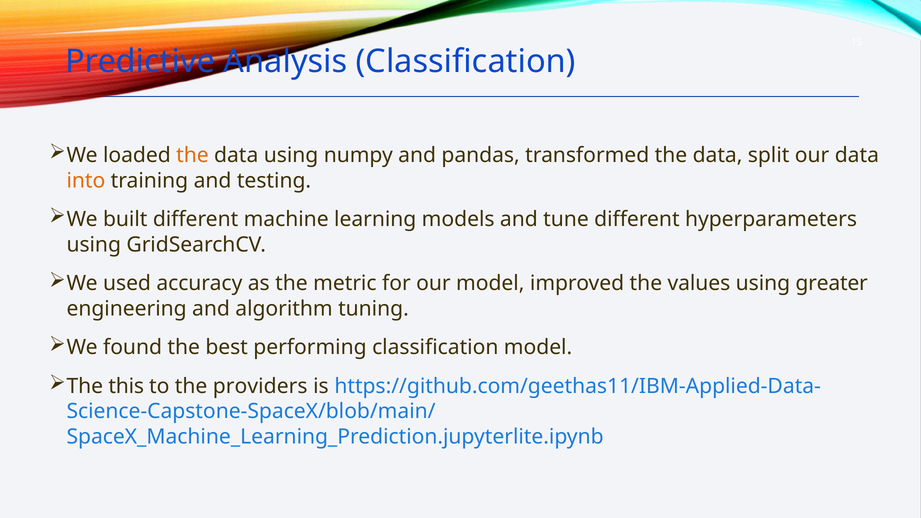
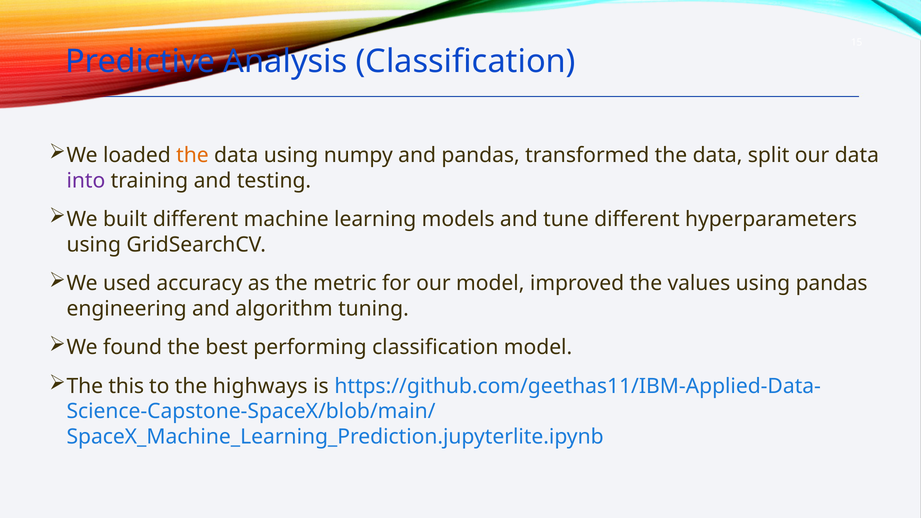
into colour: orange -> purple (86, 181)
using greater: greater -> pandas (832, 284)
providers: providers -> highways (260, 386)
